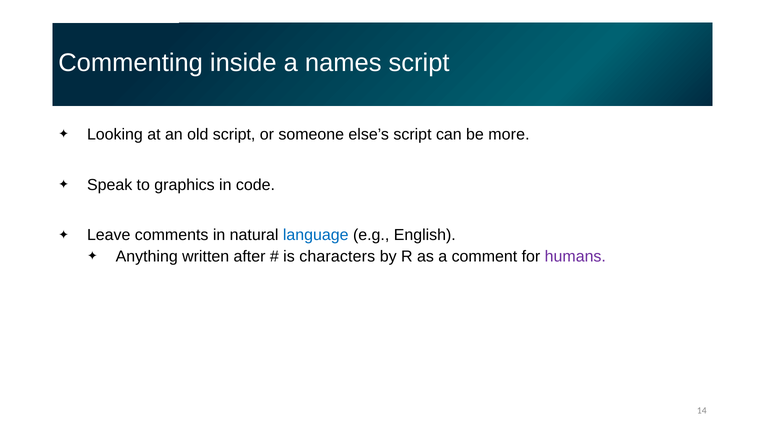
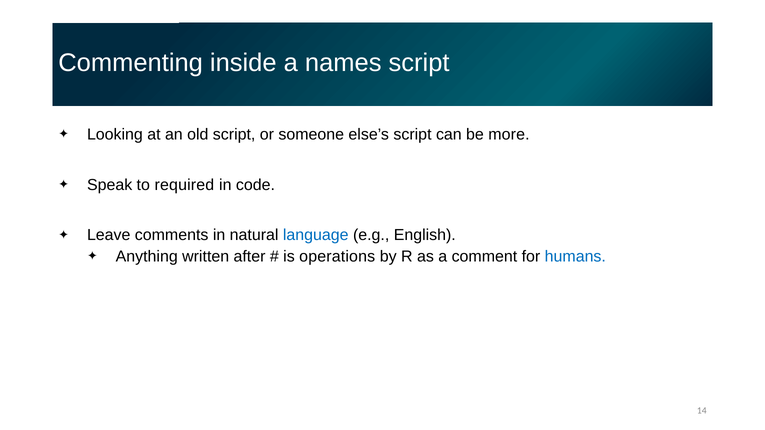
graphics: graphics -> required (184, 185)
characters: characters -> operations (337, 256)
humans colour: purple -> blue (575, 256)
